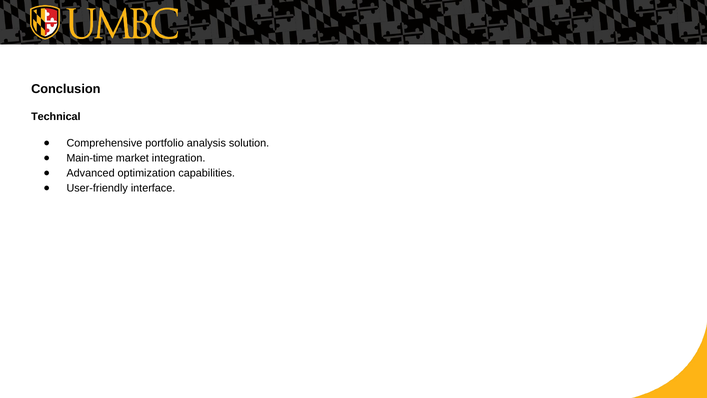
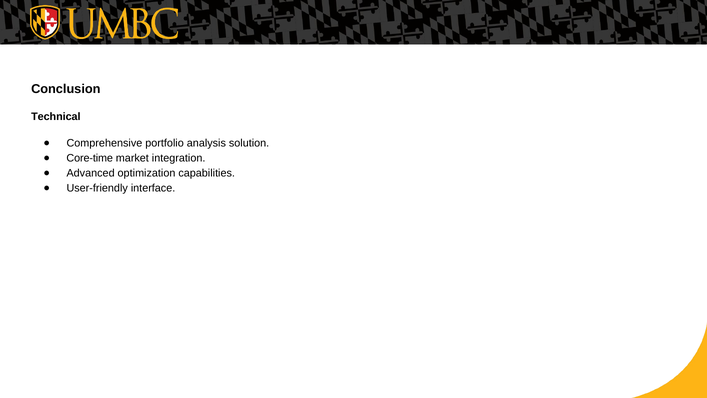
Main-time: Main-time -> Core-time (90, 158)
